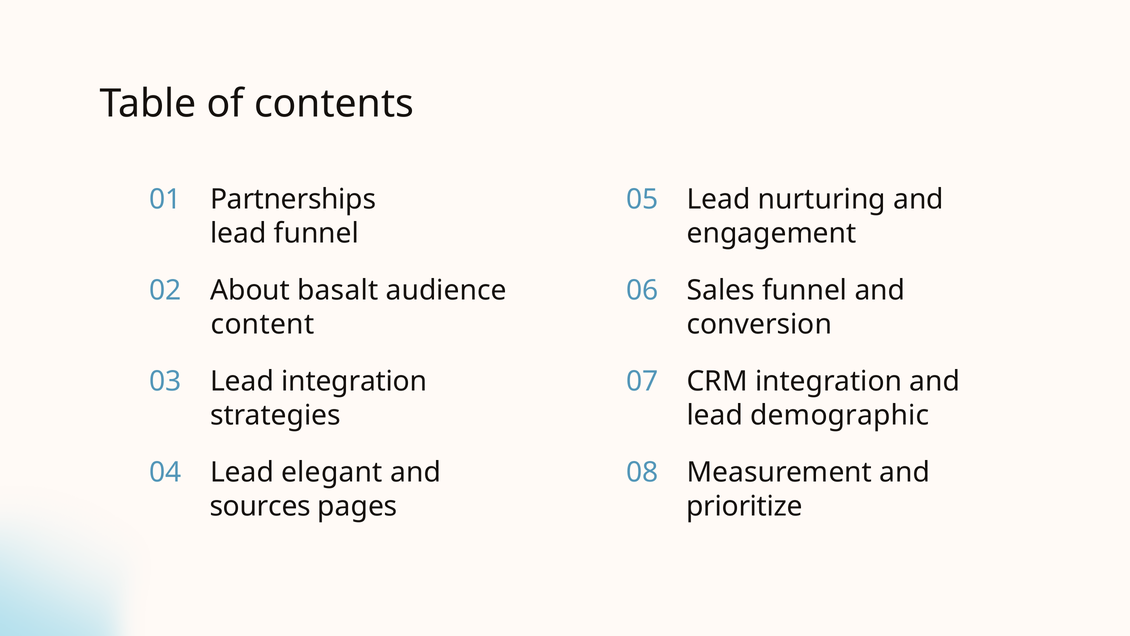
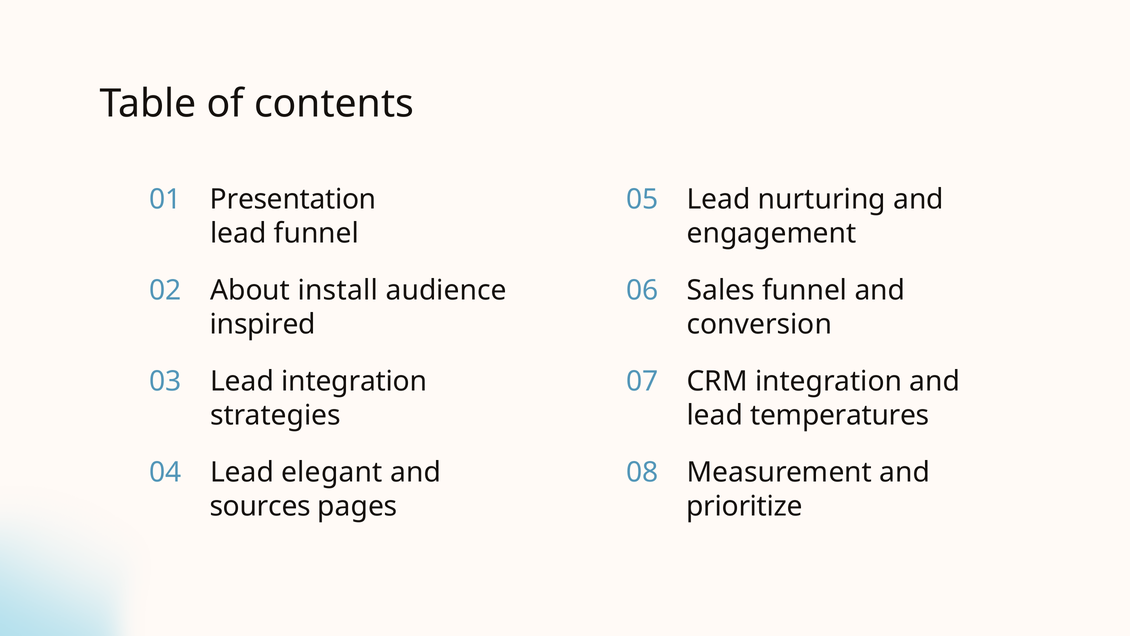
Partnerships: Partnerships -> Presentation (293, 199)
basalt: basalt -> install (338, 290)
content: content -> inspired (263, 324)
demographic: demographic -> temperatures (840, 415)
